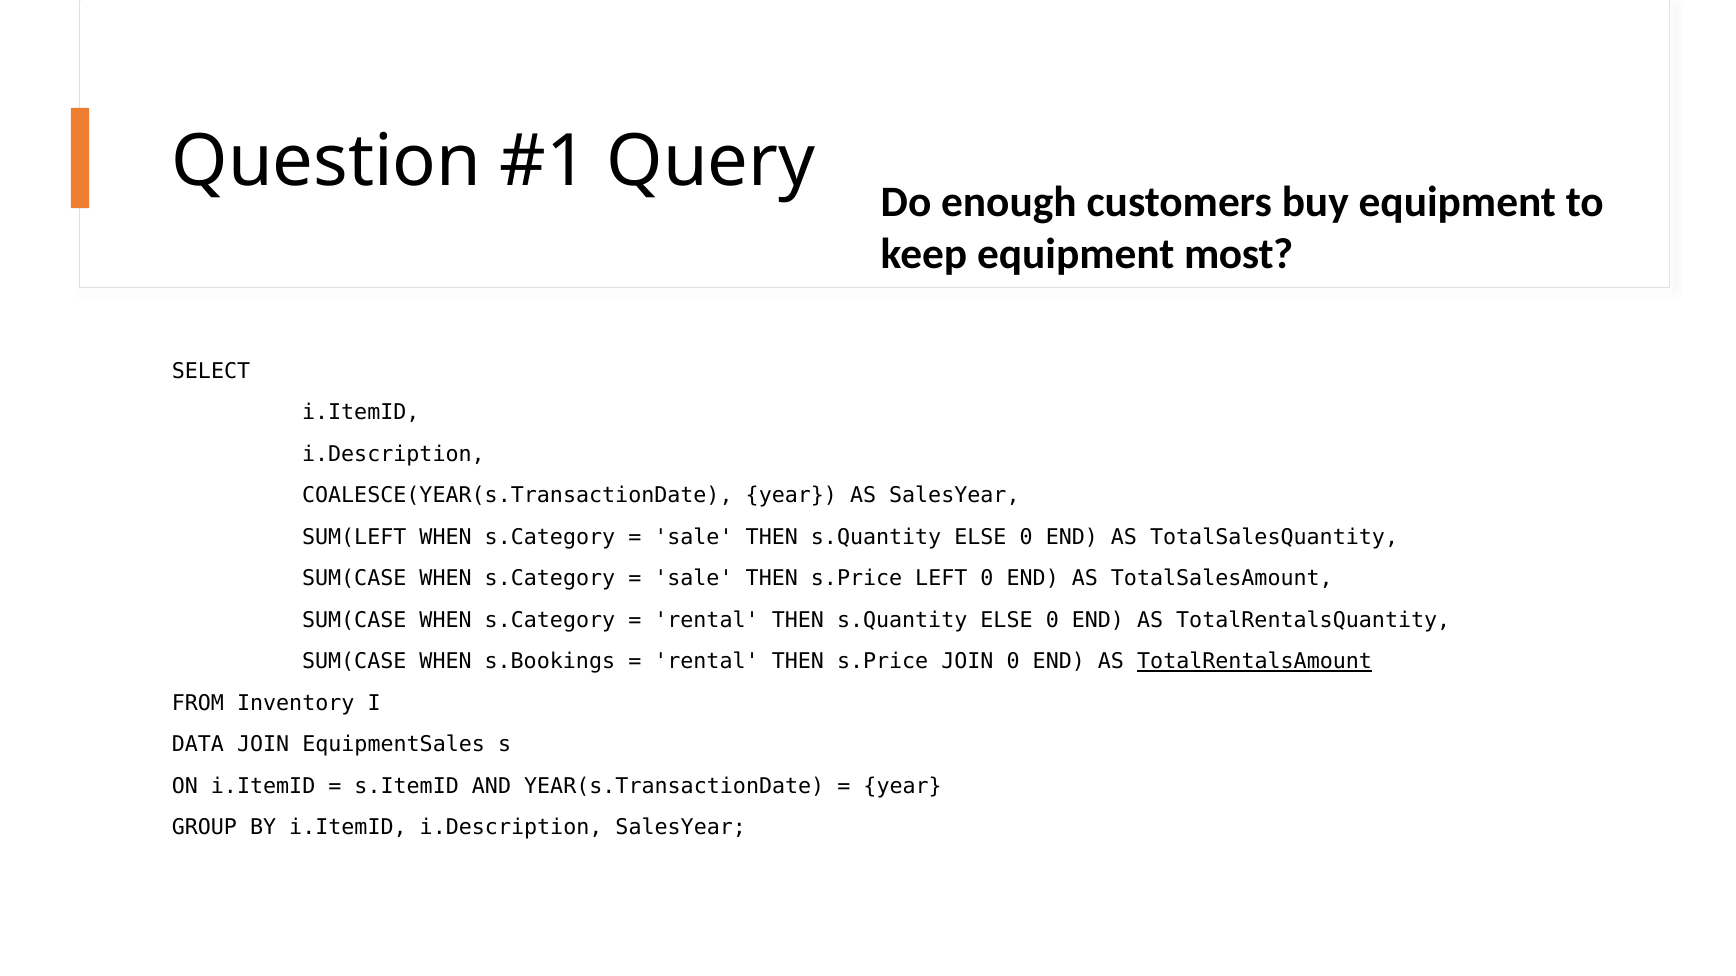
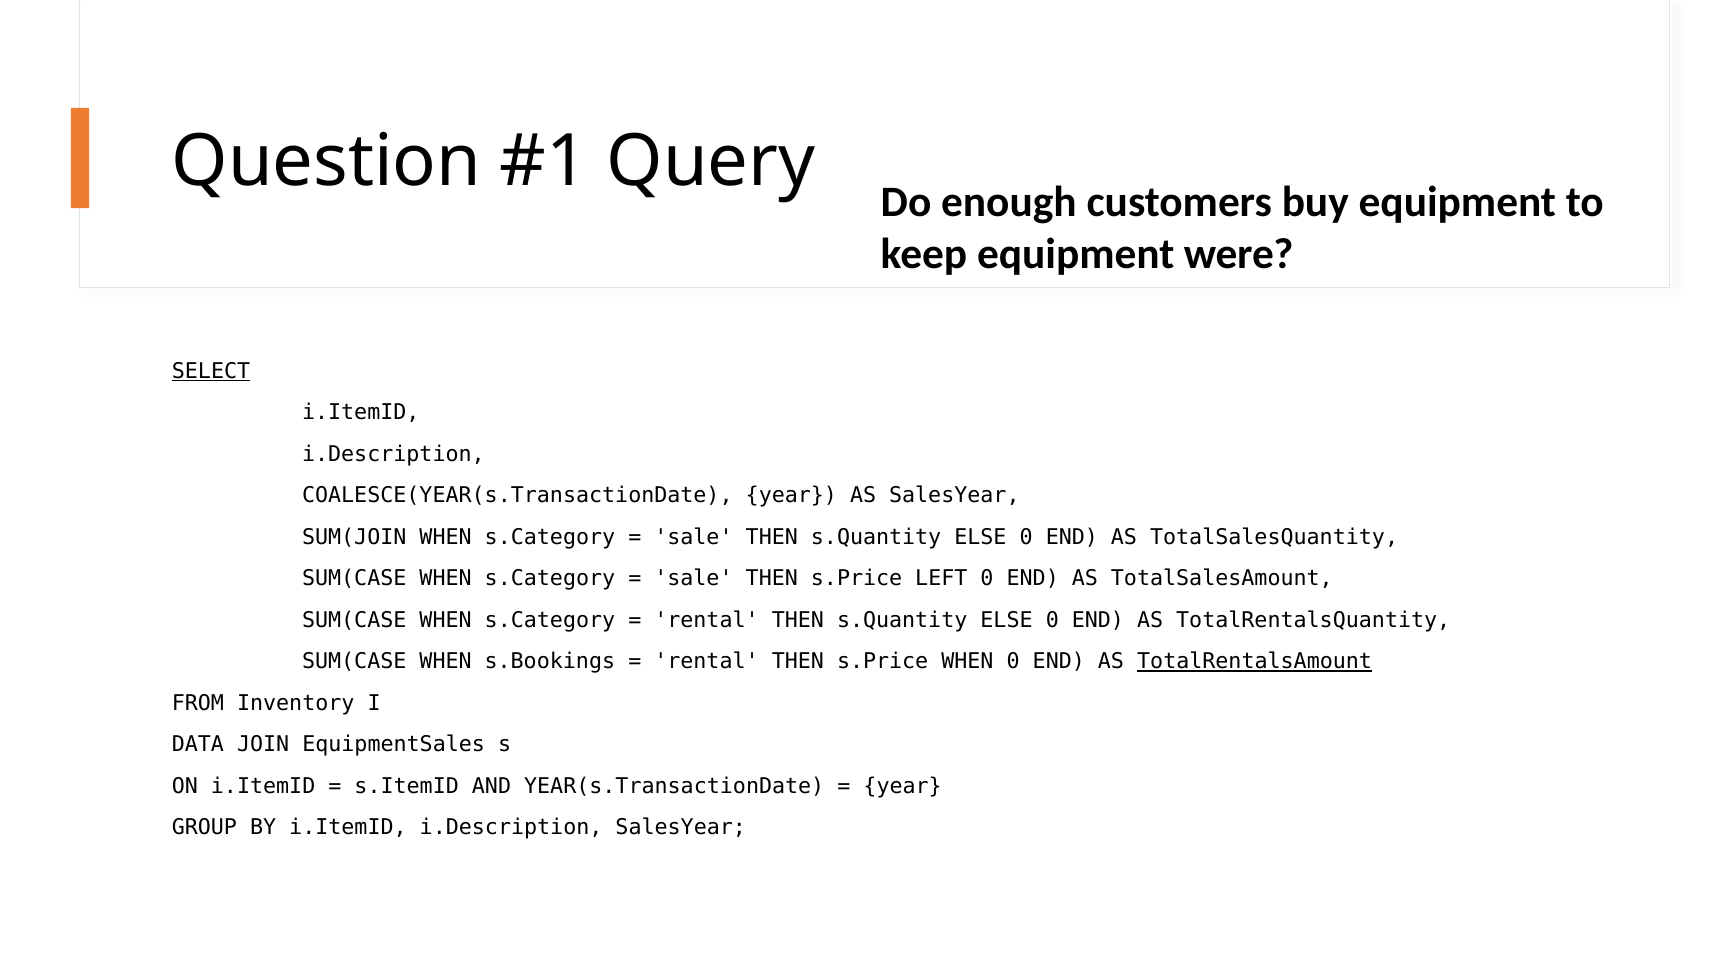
most: most -> were (1239, 255)
SELECT underline: none -> present (211, 371)
SUM(LEFT: SUM(LEFT -> SUM(JOIN (354, 538)
s.Price JOIN: JOIN -> WHEN (967, 662)
